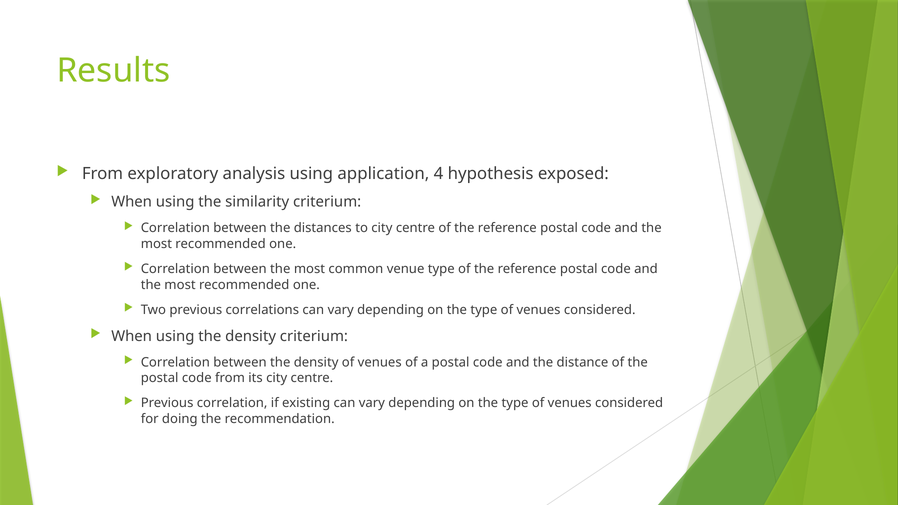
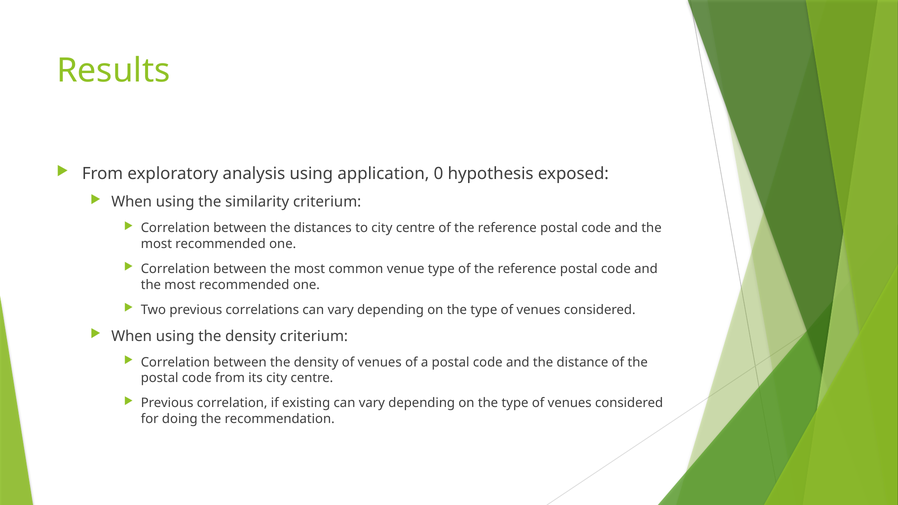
4: 4 -> 0 (438, 174)
